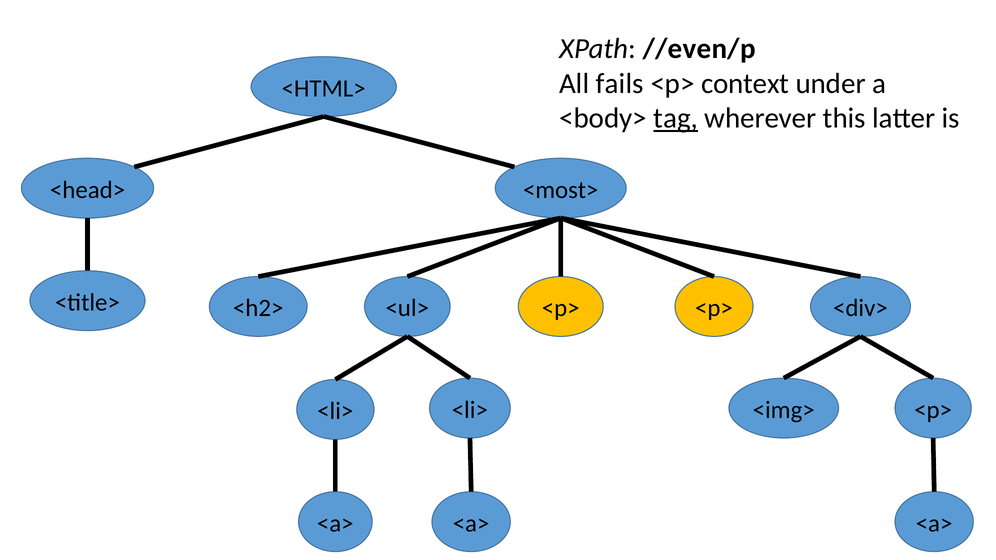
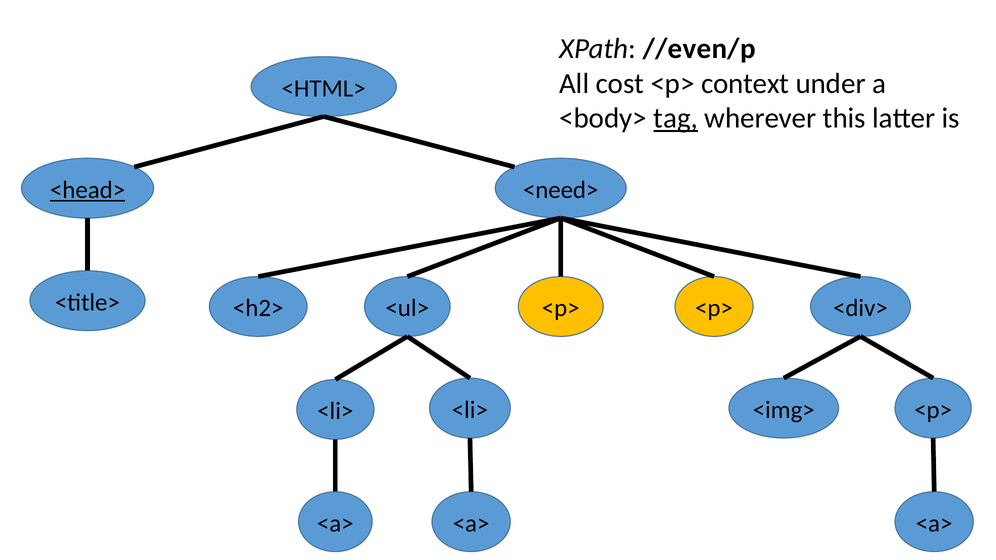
fails: fails -> cost (620, 84)
<head> underline: none -> present (88, 190)
<most>: <most> -> <need> (561, 190)
